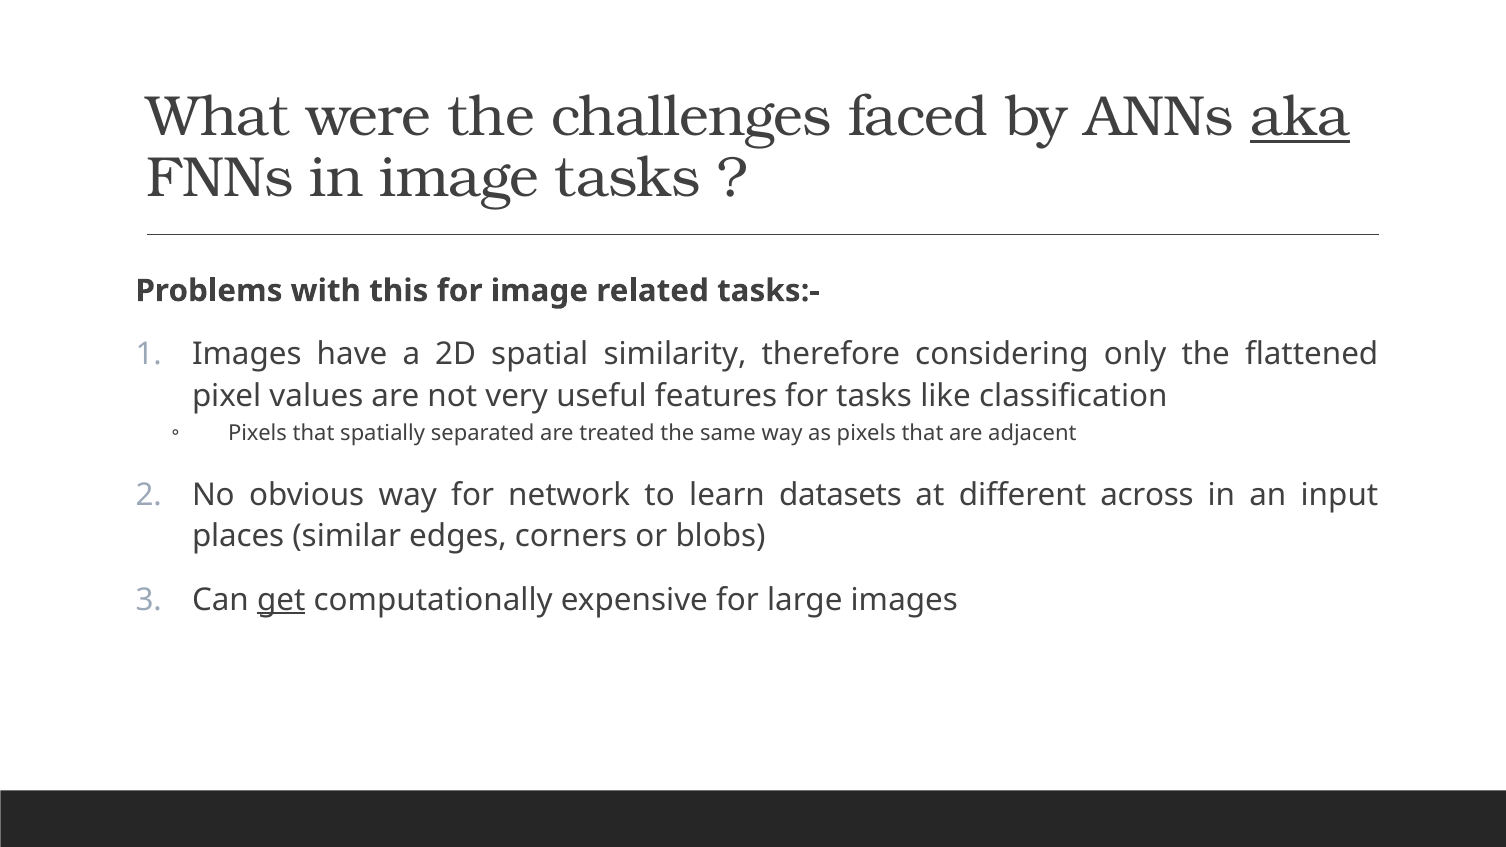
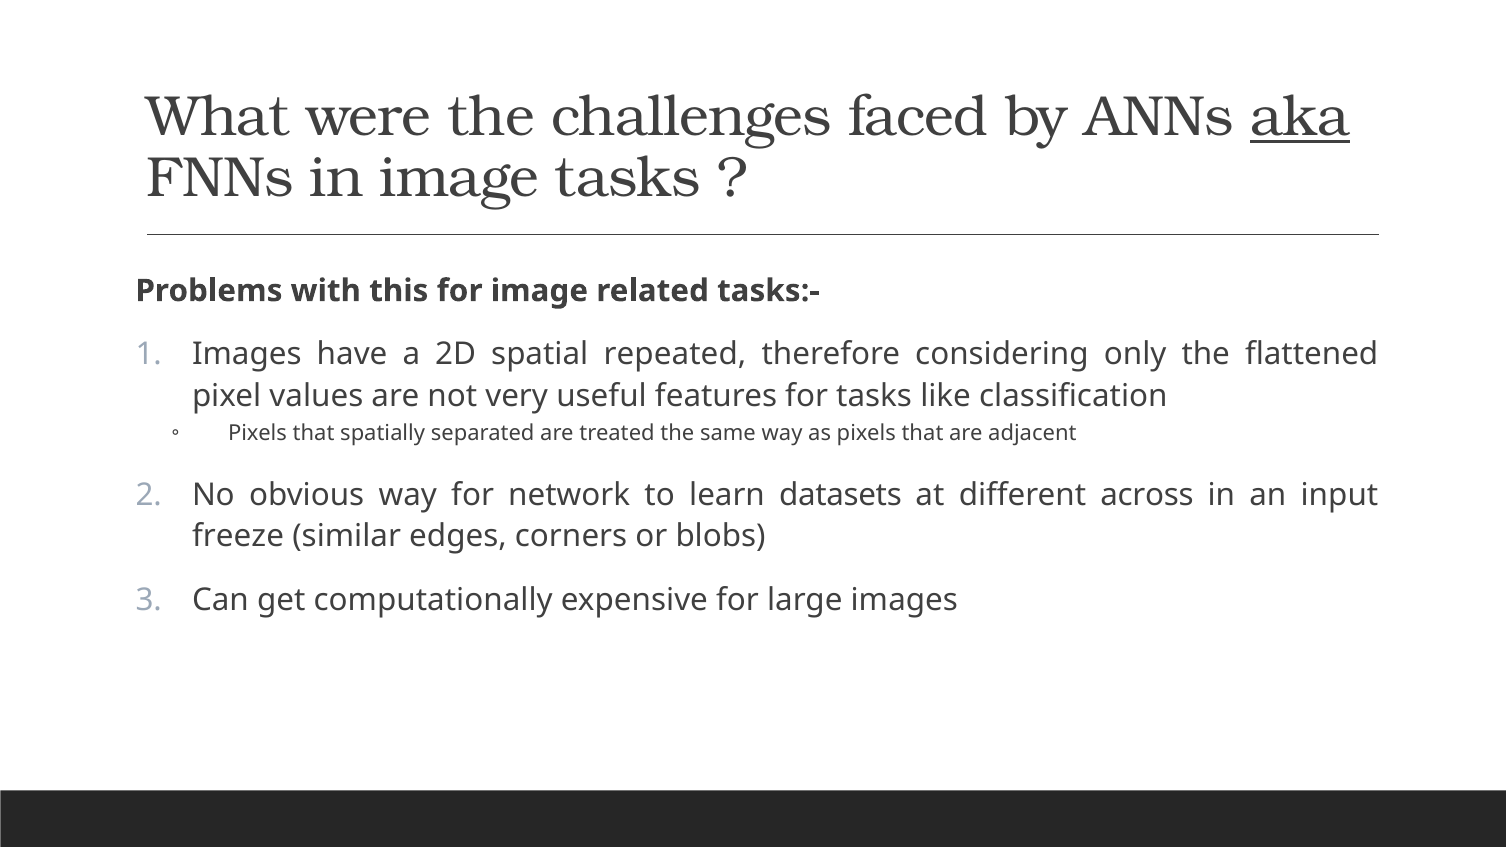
similarity: similarity -> repeated (675, 354)
places: places -> freeze (238, 536)
get underline: present -> none (281, 600)
